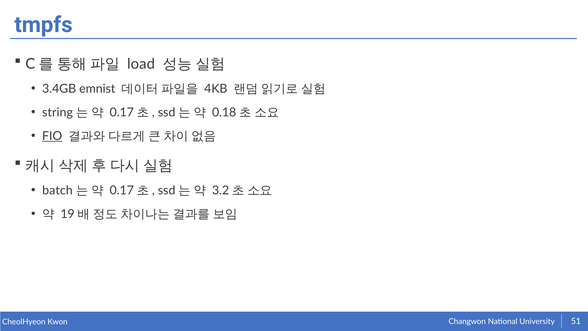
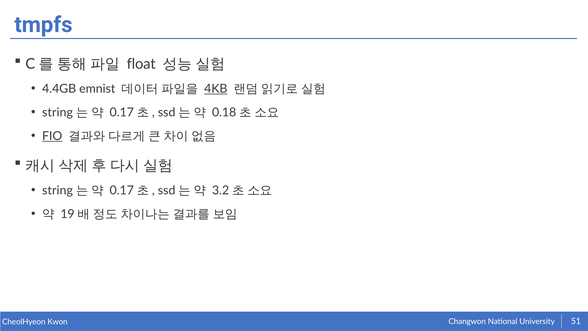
load: load -> float (141, 64)
3.4GB: 3.4GB -> 4.4GB (59, 89)
4KB underline: none -> present (216, 89)
batch: batch -> string (58, 190)
